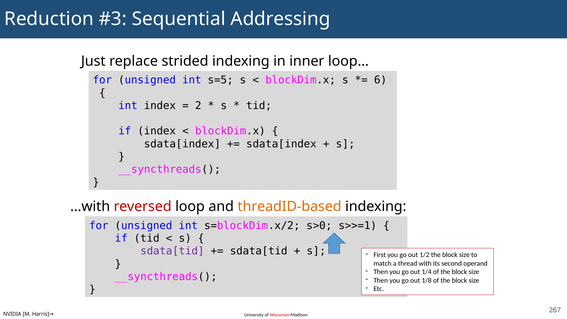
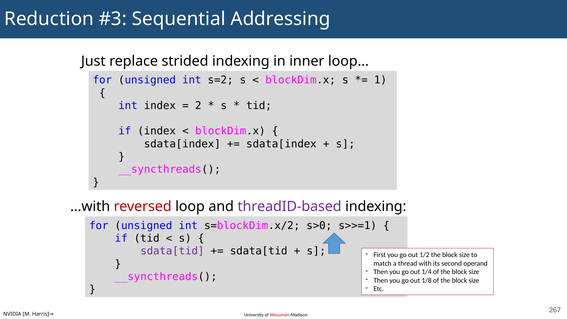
s=5: s=5 -> s=2 (221, 80)
6: 6 -> 1 (380, 80)
threadID-based colour: orange -> purple (290, 206)
